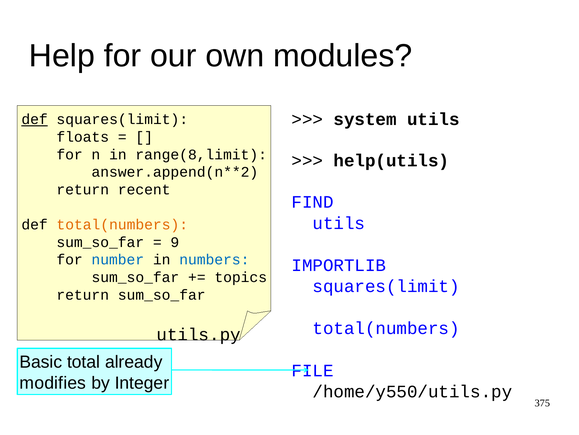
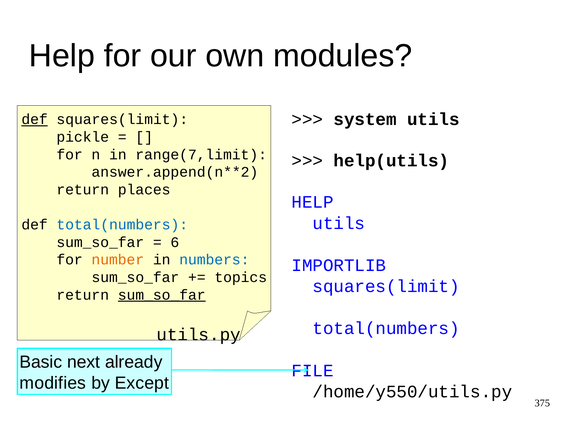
floats: floats -> pickle (83, 137)
range(8,limit: range(8,limit -> range(7,limit (201, 154)
recent: recent -> places (144, 189)
FIND: FIND -> HELP (313, 202)
total(numbers colour: orange -> blue (122, 224)
9: 9 -> 6 (175, 242)
number colour: blue -> orange (118, 259)
sum_so_far underline: none -> present (162, 294)
total: total -> next (84, 361)
Integer: Integer -> Except (142, 382)
